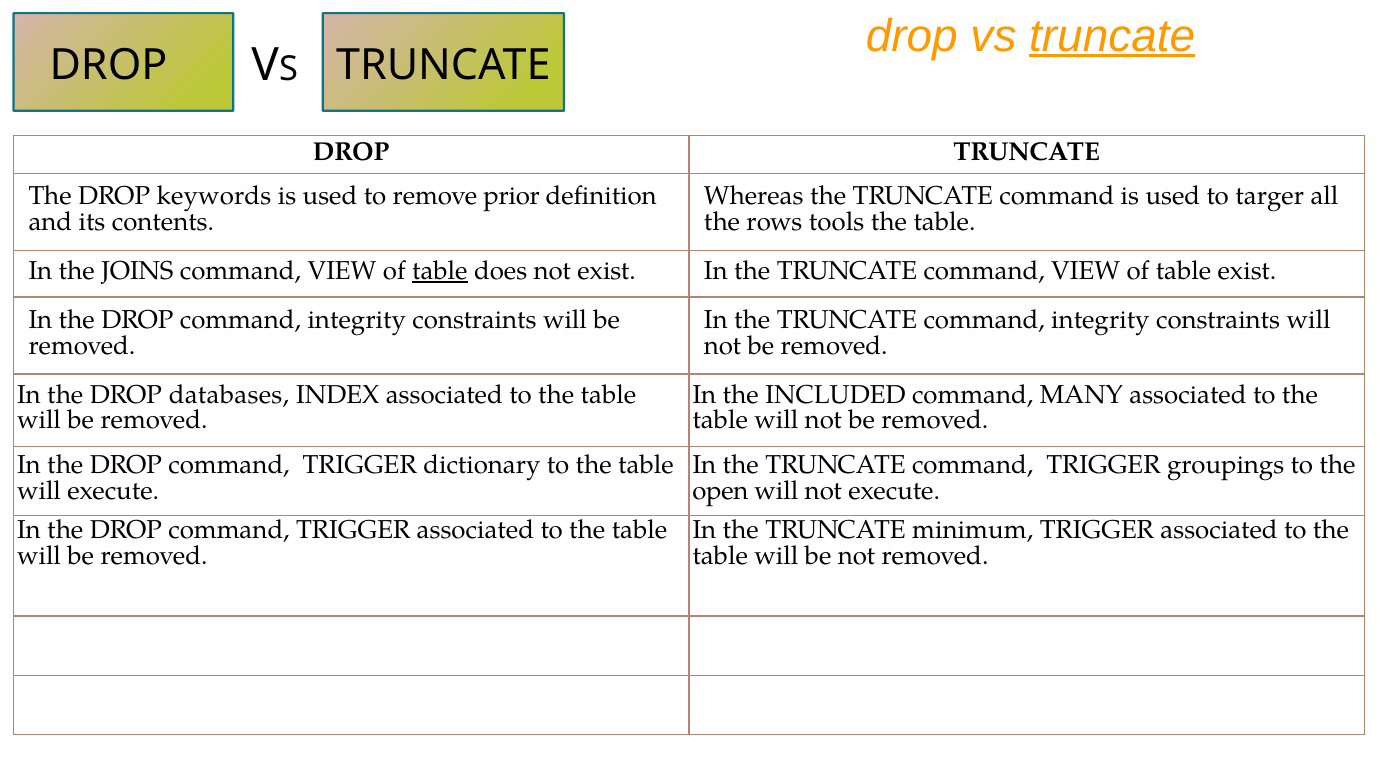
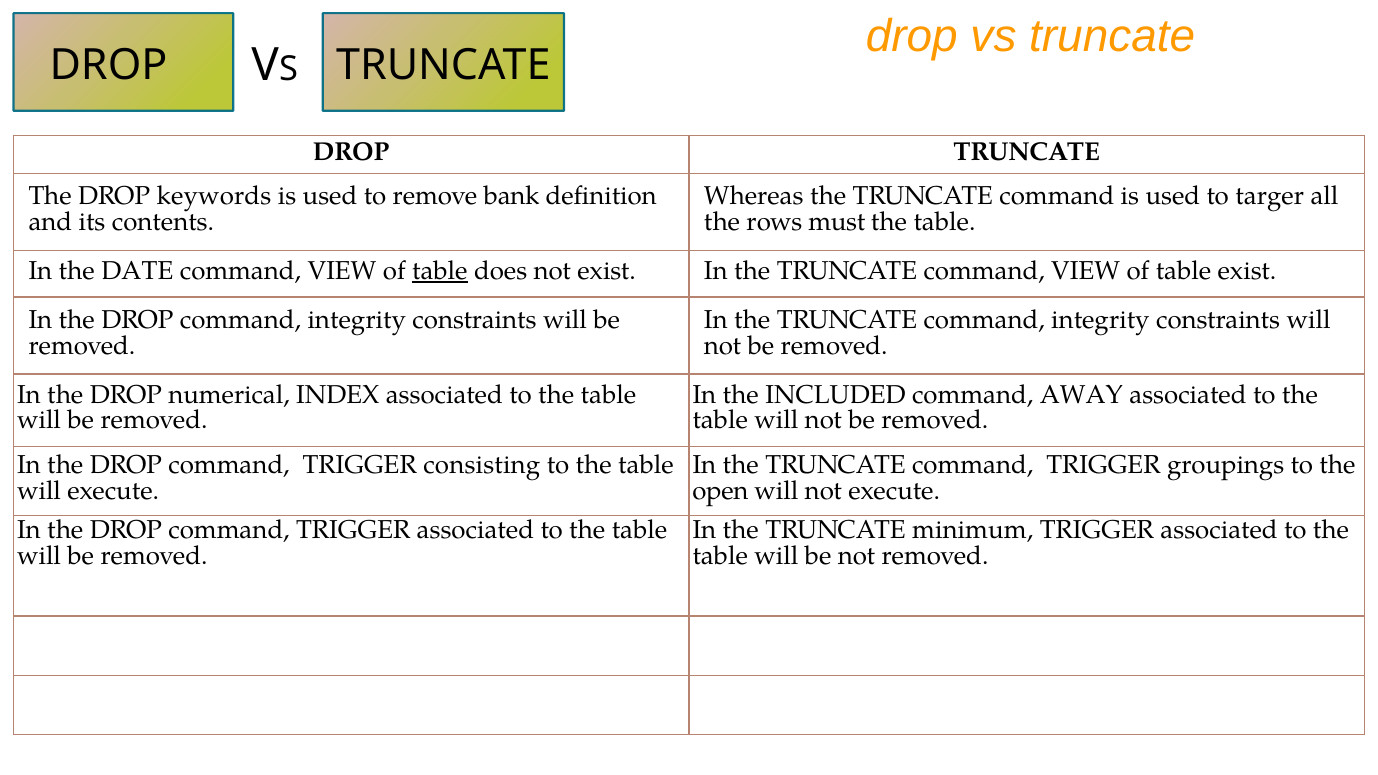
truncate underline: present -> none (1112, 36)
prior: prior -> bank (512, 196)
tools: tools -> must (837, 222)
JOINS: JOINS -> DATE (137, 271)
databases: databases -> numerical (229, 395)
MANY: MANY -> AWAY (1081, 395)
dictionary: dictionary -> consisting (482, 465)
